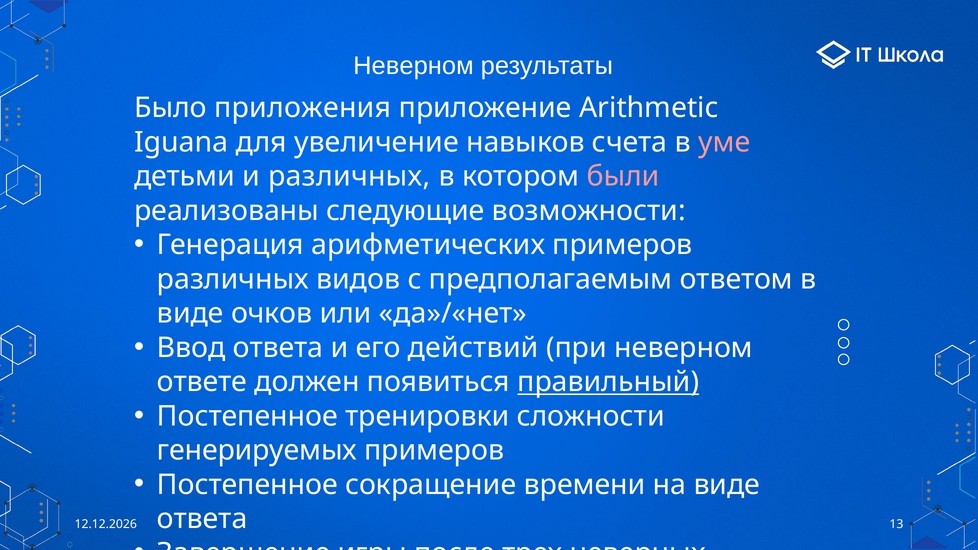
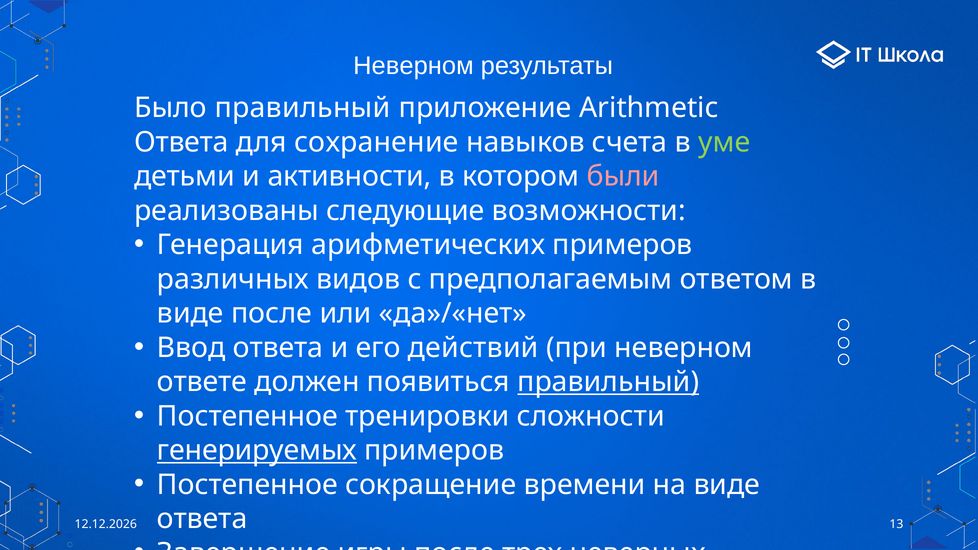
Было приложения: приложения -> правильный (303, 108)
Iguana: Iguana -> Ответа (181, 142)
для увеличение: увеличение -> сохранение (376, 142)
уме colour: pink -> light green (724, 142)
и различных: различных -> активности (349, 176)
виде очков: очков -> после (272, 313)
генерируемых underline: none -> present (257, 450)
